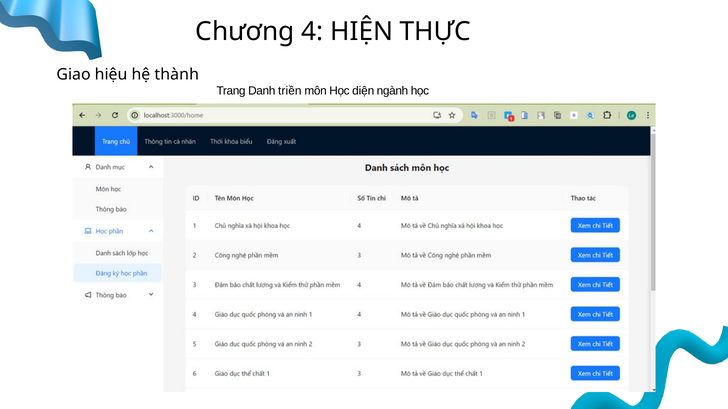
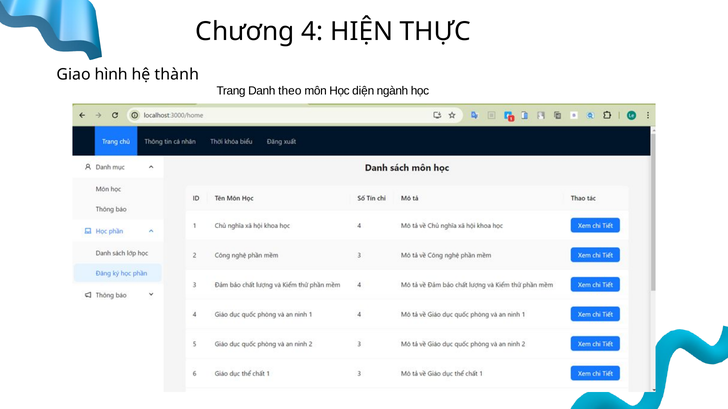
hiệu: hiệu -> hình (111, 75)
triền: triền -> theo (290, 91)
